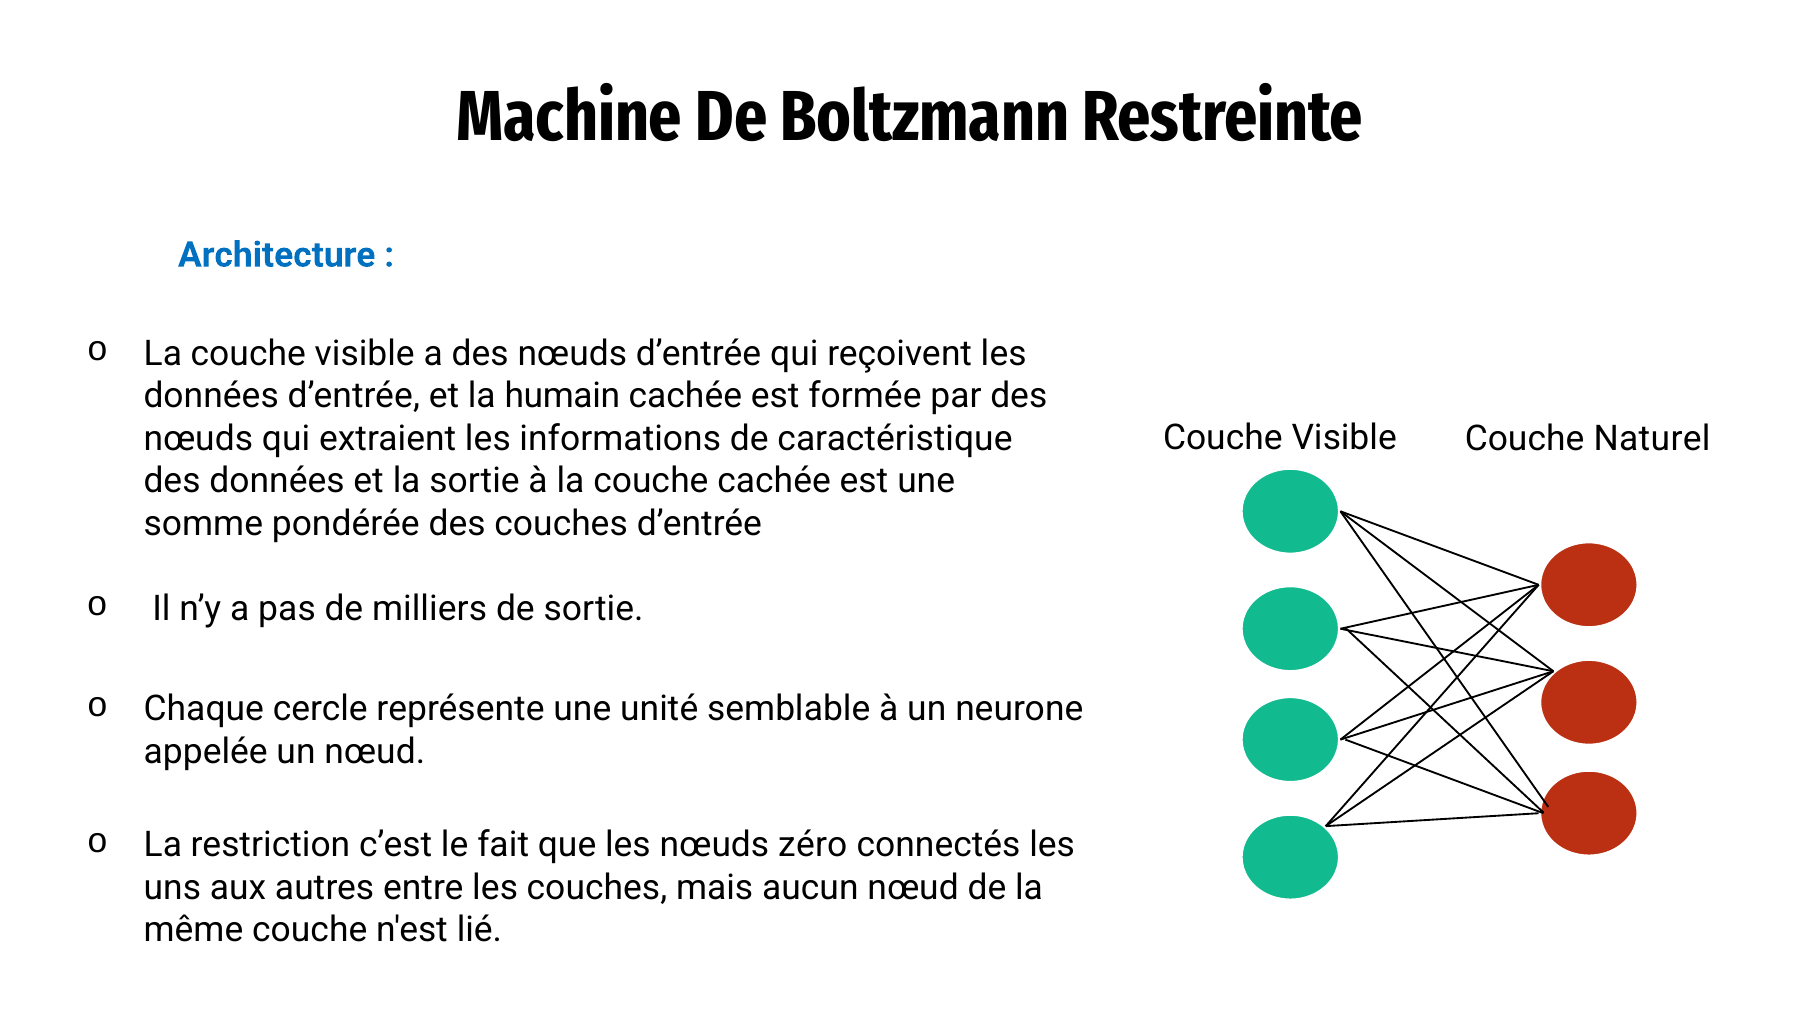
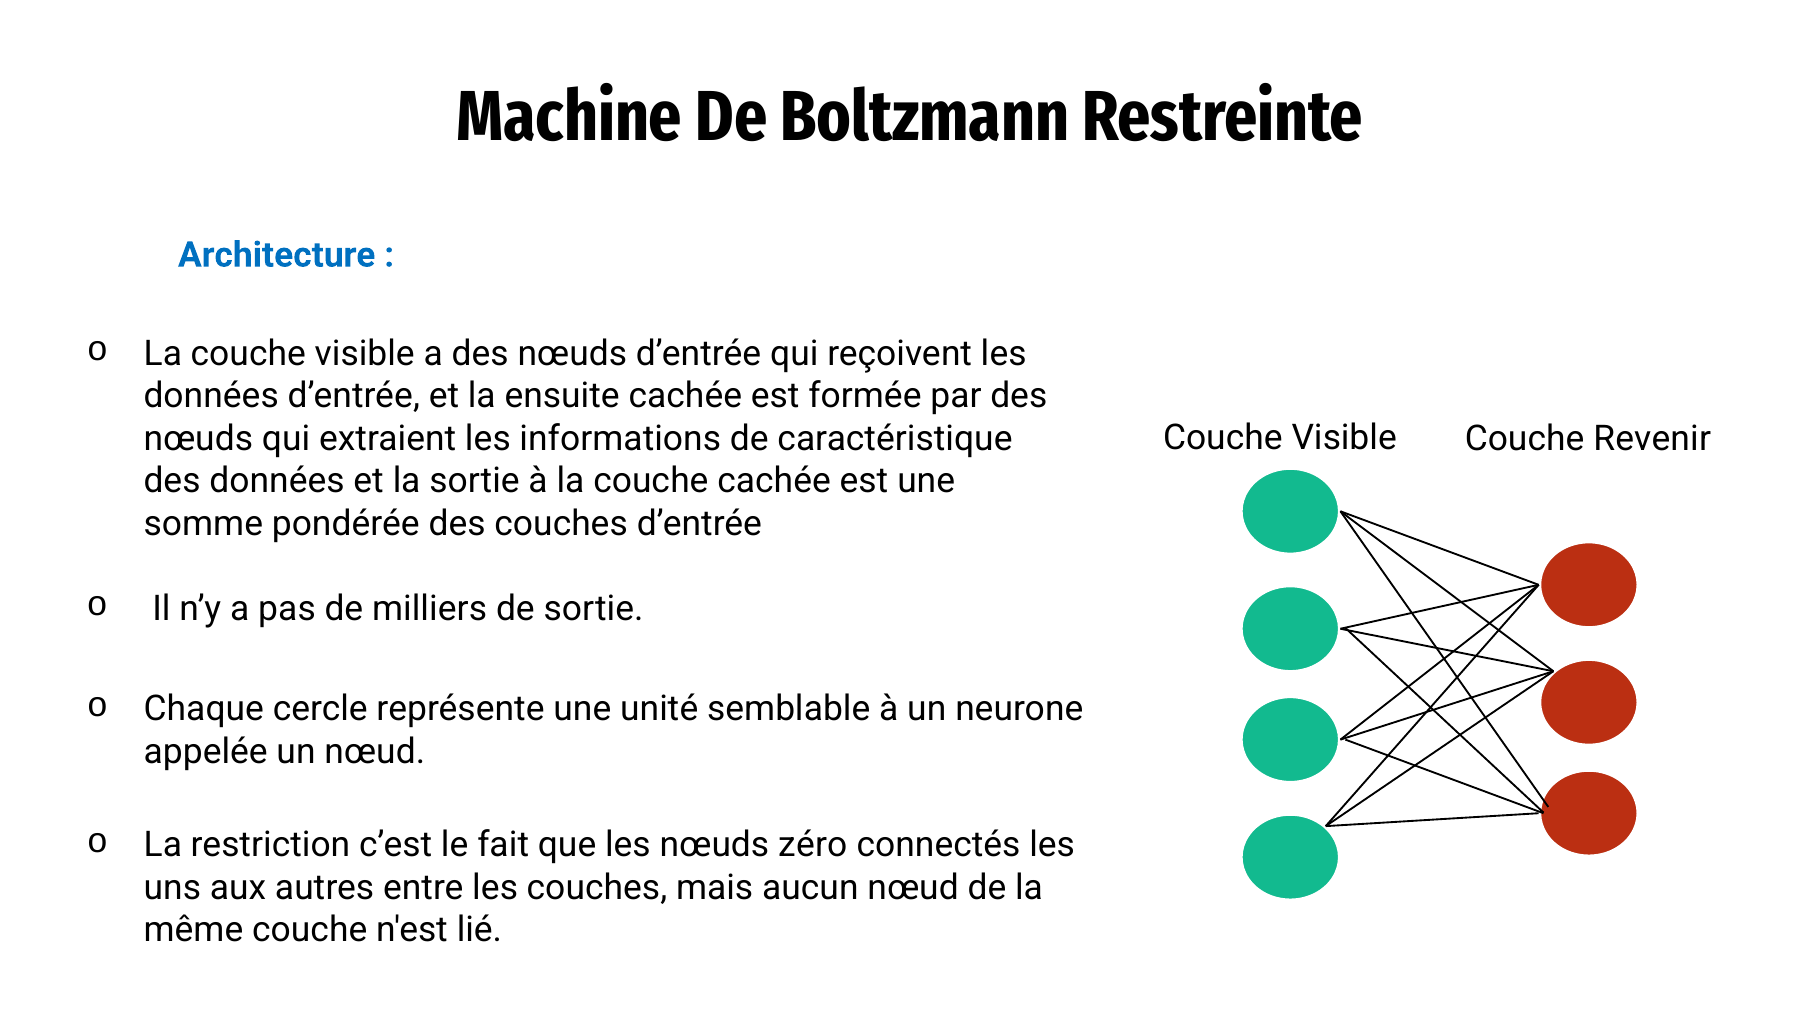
humain: humain -> ensuite (562, 396)
Naturel: Naturel -> Revenir (1652, 439)
